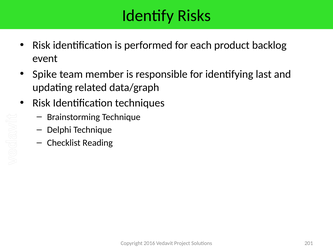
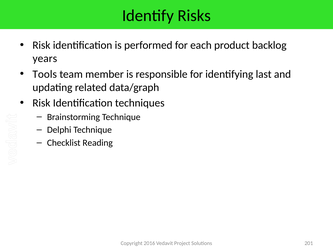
event: event -> years (45, 59)
Spike: Spike -> Tools (45, 74)
